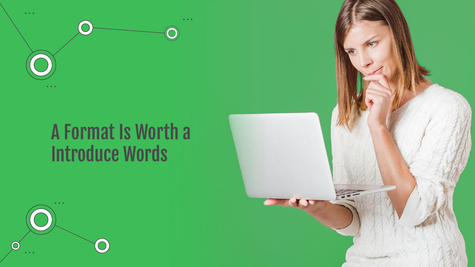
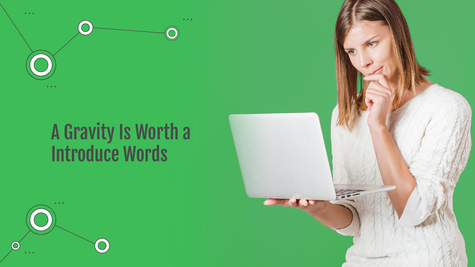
Format: Format -> Gravity (89, 133)
